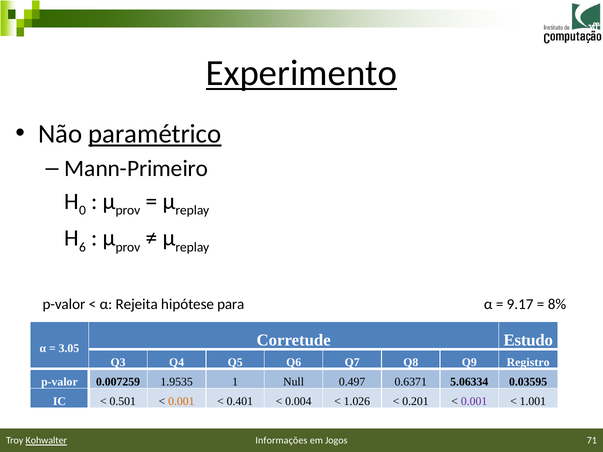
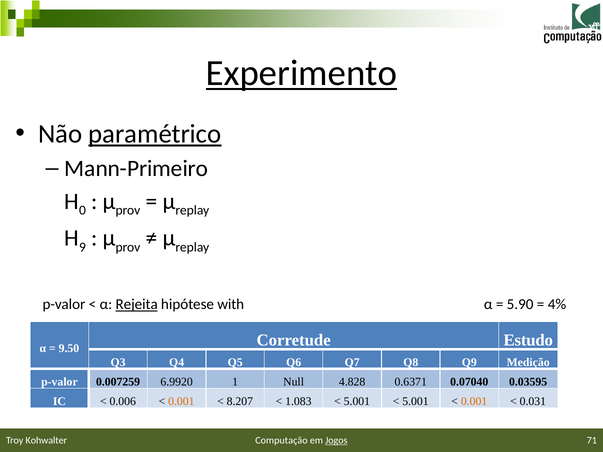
6: 6 -> 9 (82, 247)
Rejeita underline: none -> present (137, 305)
para: para -> with (231, 305)
9.17: 9.17 -> 5.90 (520, 305)
8%: 8% -> 4% (557, 305)
3.05: 3.05 -> 9.50 (69, 349)
Registro: Registro -> Medição (528, 363)
1.9535: 1.9535 -> 6.9920 (177, 382)
0.497: 0.497 -> 4.828 (352, 382)
5.06334: 5.06334 -> 0.07040 (469, 382)
0.501: 0.501 -> 0.006 (123, 401)
0.401: 0.401 -> 8.207 (240, 401)
0.004: 0.004 -> 1.083 (298, 401)
1.026: 1.026 -> 5.001 (357, 401)
0.201: 0.201 -> 5.001 (415, 401)
0.001 colour: purple -> orange (474, 401)
1.001: 1.001 -> 0.031 (533, 401)
Informações: Informações -> Computação (281, 441)
Jogos underline: none -> present (336, 441)
Kohwalter underline: present -> none (46, 441)
